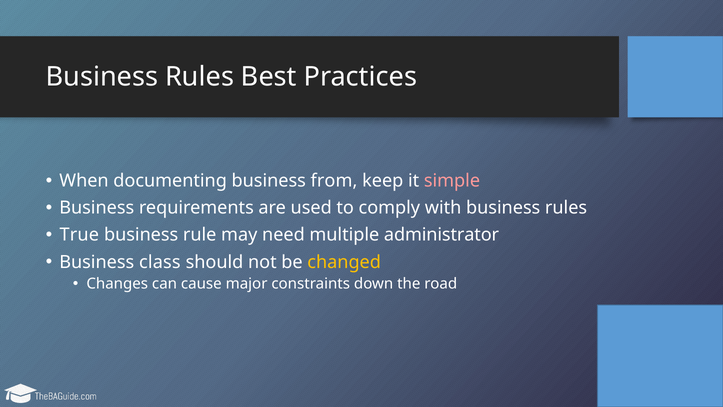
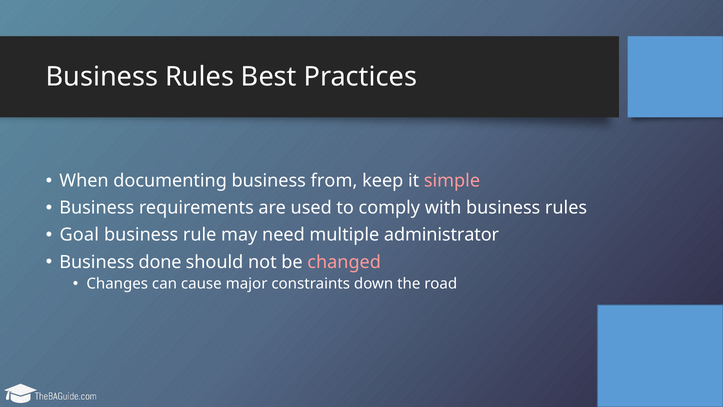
True: True -> Goal (79, 235)
class: class -> done (160, 262)
changed colour: yellow -> pink (344, 262)
